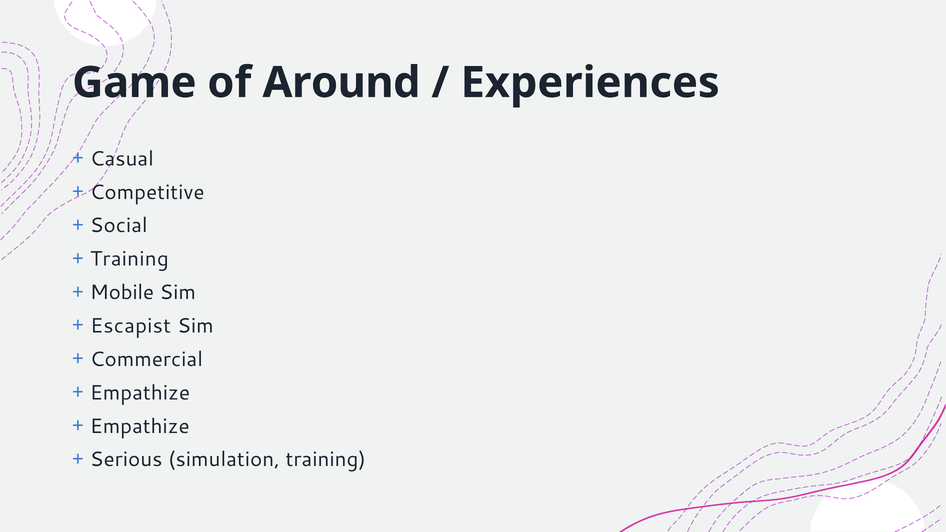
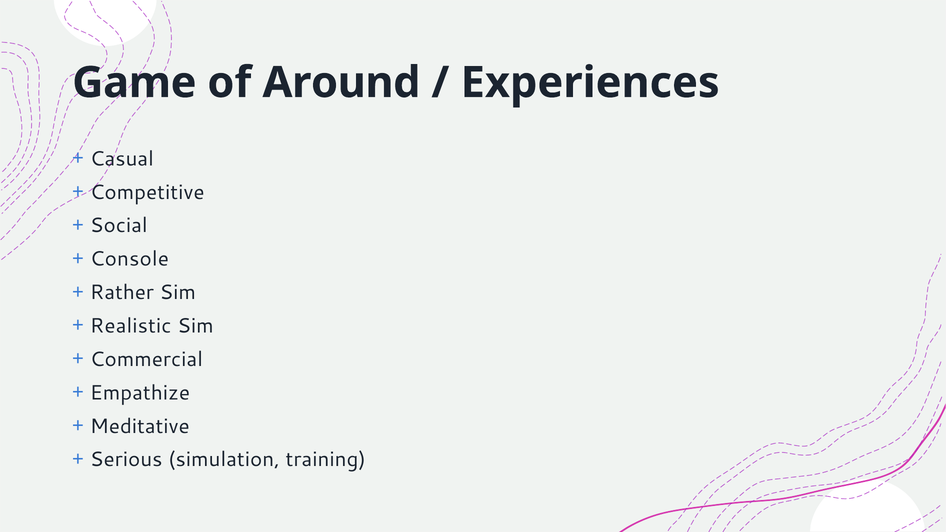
Training: Training -> Console (129, 259)
Mobile: Mobile -> Rather (122, 293)
Escapist: Escapist -> Realistic (131, 326)
Empathize: Empathize -> Meditative (140, 426)
